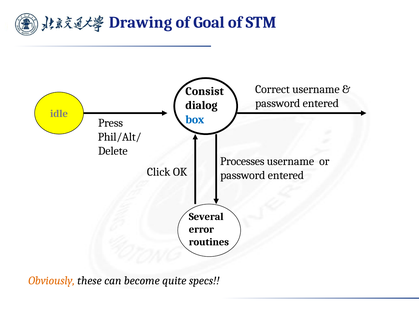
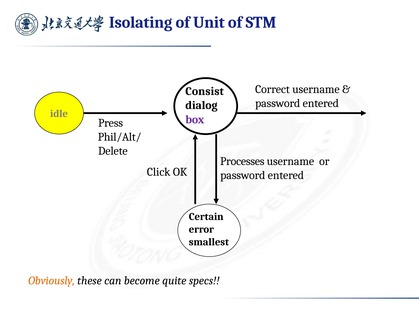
Drawing: Drawing -> Isolating (141, 23)
Goal: Goal -> Unit (209, 23)
box colour: blue -> purple (195, 119)
Several: Several -> Certain (206, 216)
routines: routines -> smallest (209, 241)
